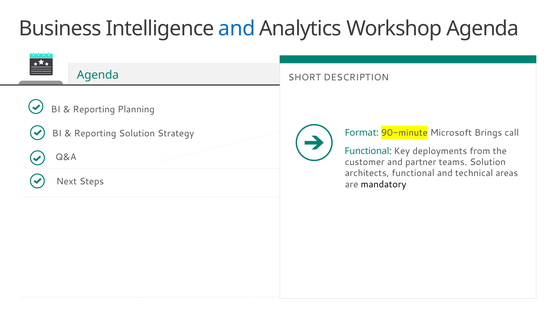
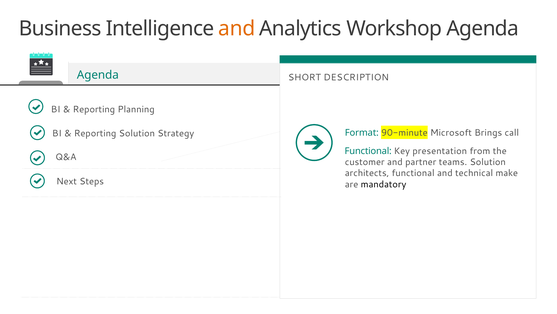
and colour: blue -> orange (237, 29)
deployments: deployments -> presentation (440, 151)
areas: areas -> make (507, 173)
